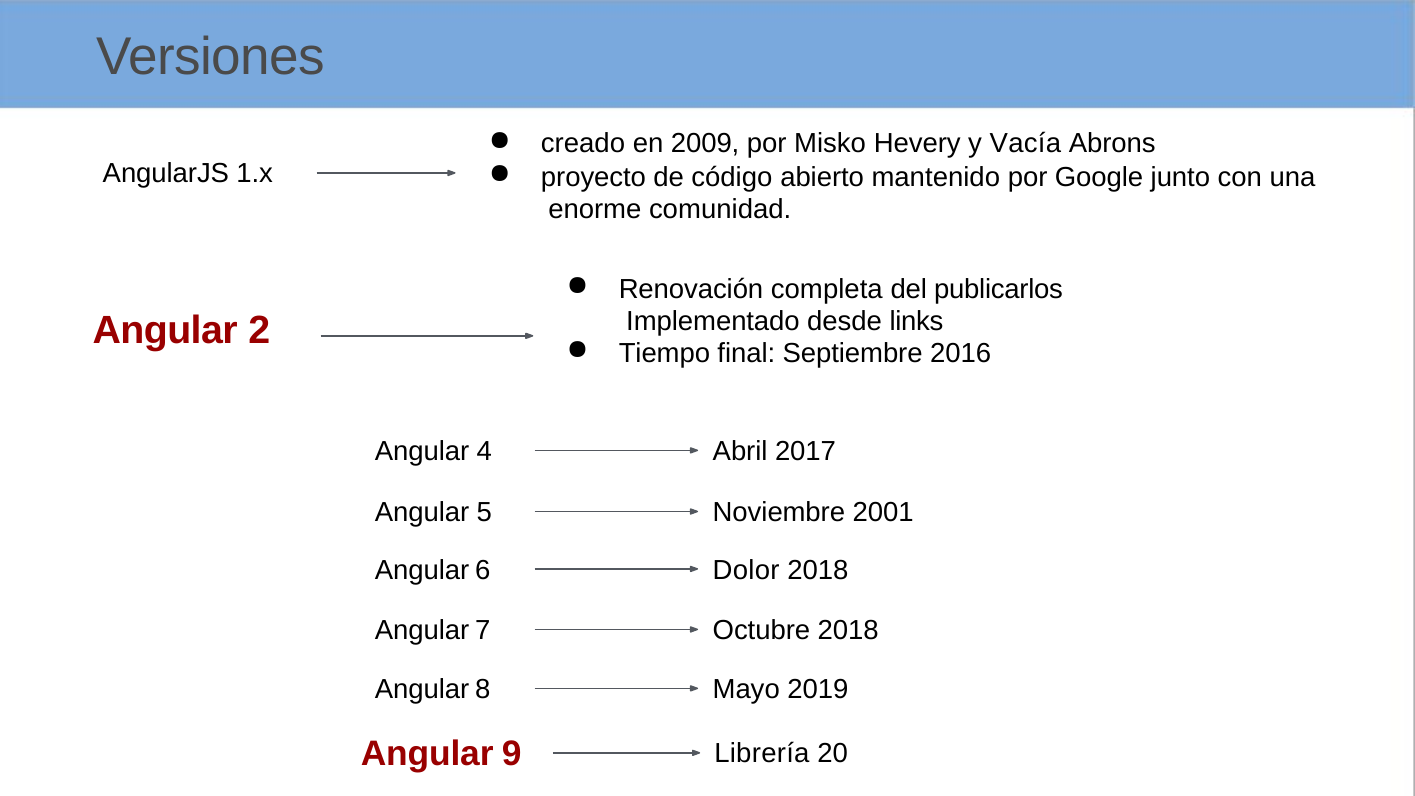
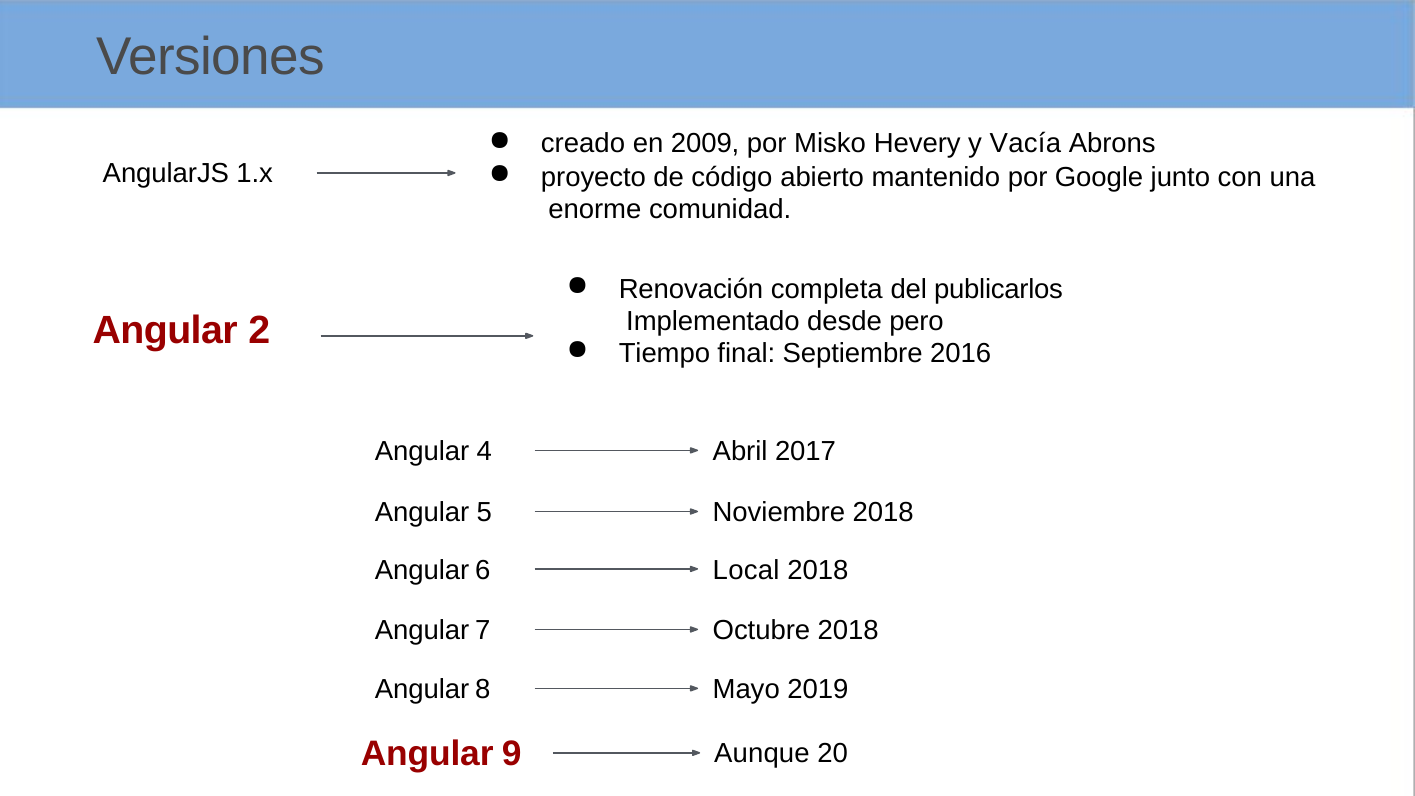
links: links -> pero (916, 322)
Noviembre 2001: 2001 -> 2018 (883, 513)
Dolor: Dolor -> Local (746, 570)
Librería: Librería -> Aunque (762, 753)
